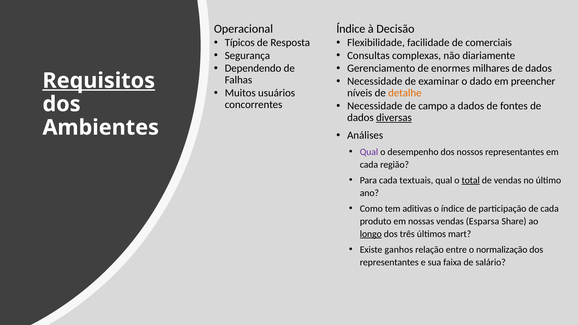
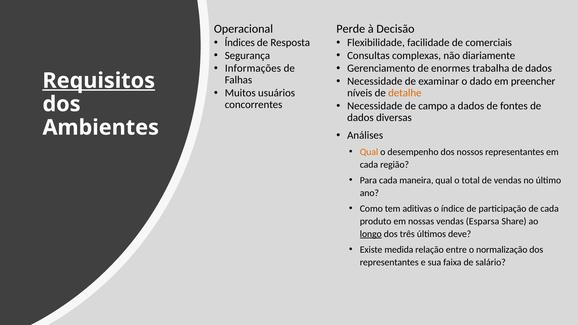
Índice: Índice -> Perde (351, 29)
Típicos: Típicos -> Índices (240, 43)
Dependendo: Dependendo -> Informações (253, 68)
milhares: milhares -> trabalha (491, 68)
diversas underline: present -> none (394, 118)
Qual colour: purple -> orange (369, 152)
textuais: textuais -> maneira (416, 180)
total underline: present -> none (471, 180)
mart: mart -> deve (460, 234)
ganhos: ganhos -> medida (399, 250)
